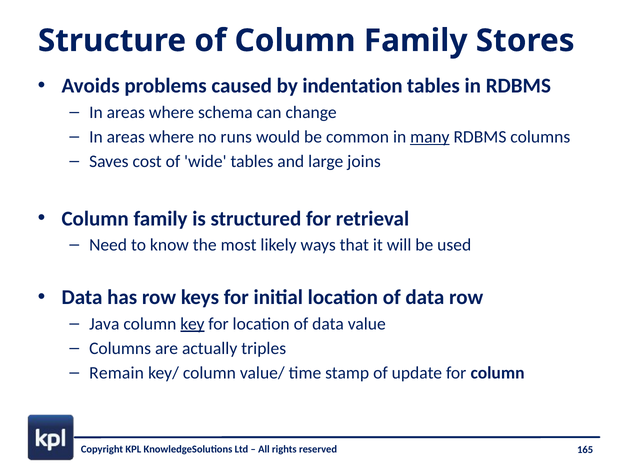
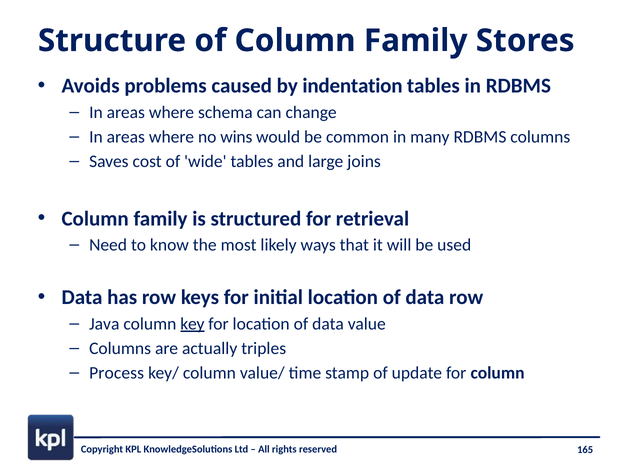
runs: runs -> wins (236, 137)
many underline: present -> none (430, 137)
Remain: Remain -> Process (117, 372)
